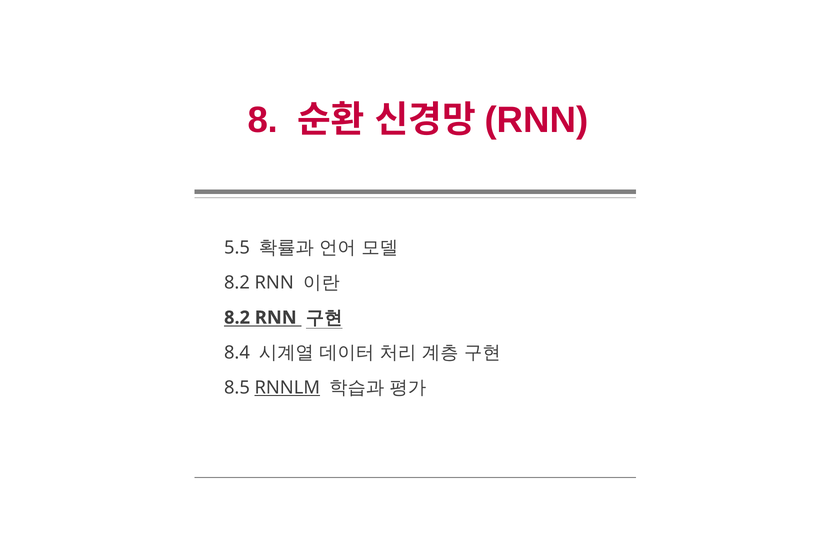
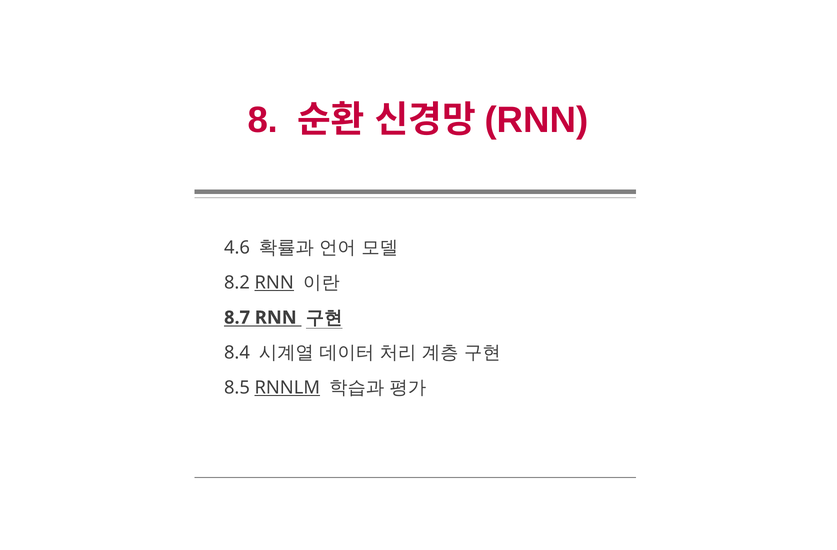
5.5: 5.5 -> 4.6 (237, 247)
RNN underline: none -> present (274, 282)
8.2: 8.2 -> 8.7 (237, 317)
